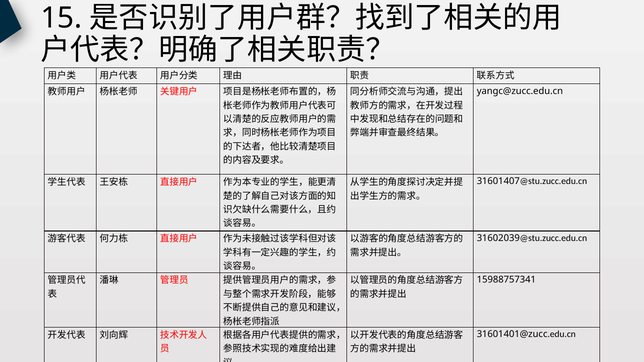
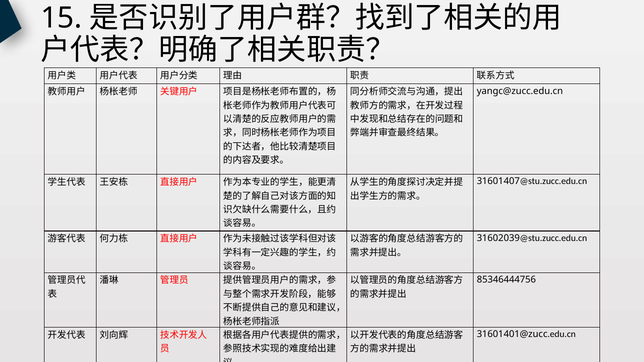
15988757341: 15988757341 -> 85346444756 (506, 280)
